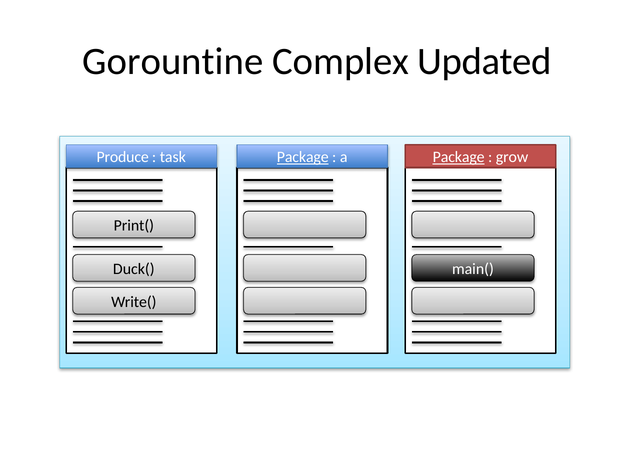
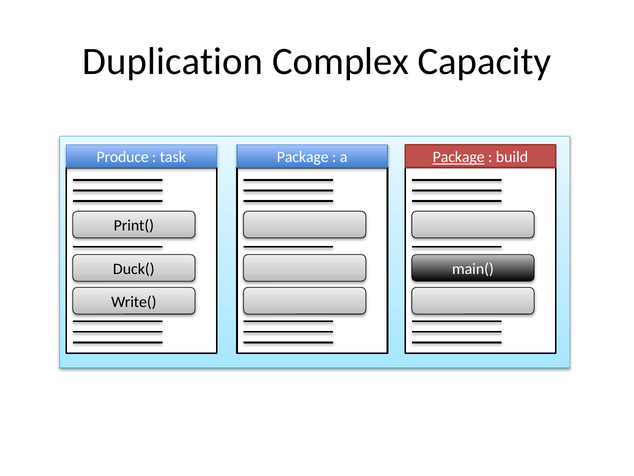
Gorountine: Gorountine -> Duplication (173, 61)
Updated: Updated -> Capacity (484, 61)
Package underline: present -> none (303, 157)
grow: grow -> build (512, 157)
